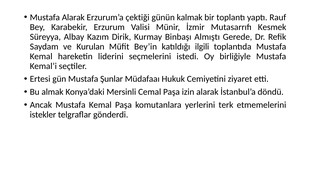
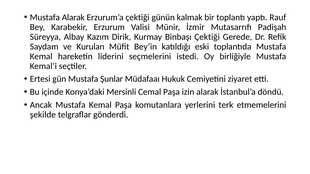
Kesmek: Kesmek -> Padişah (272, 27)
Binbaşı Almıştı: Almıştı -> Çektiği (207, 37)
ilgili: ilgili -> eski (202, 47)
almak: almak -> içinde (52, 92)
istekler: istekler -> şekilde (43, 115)
